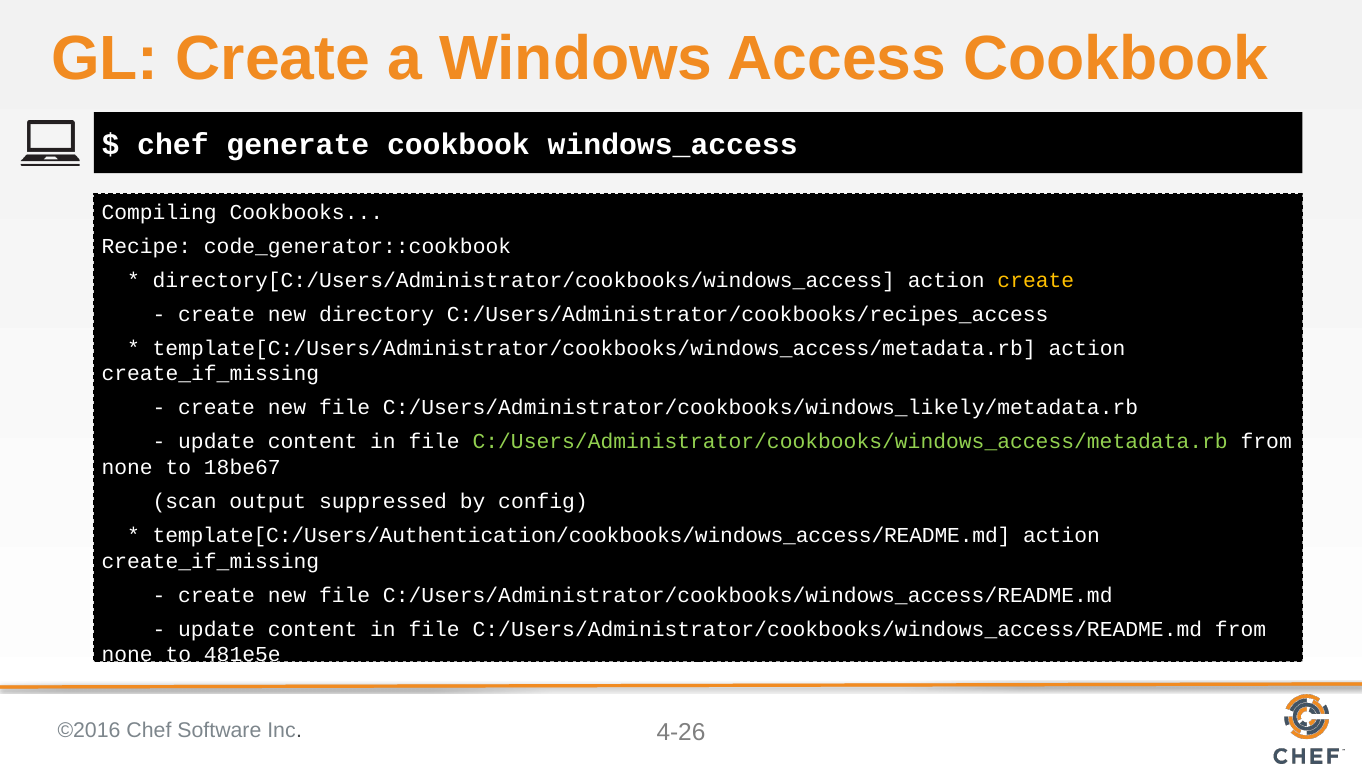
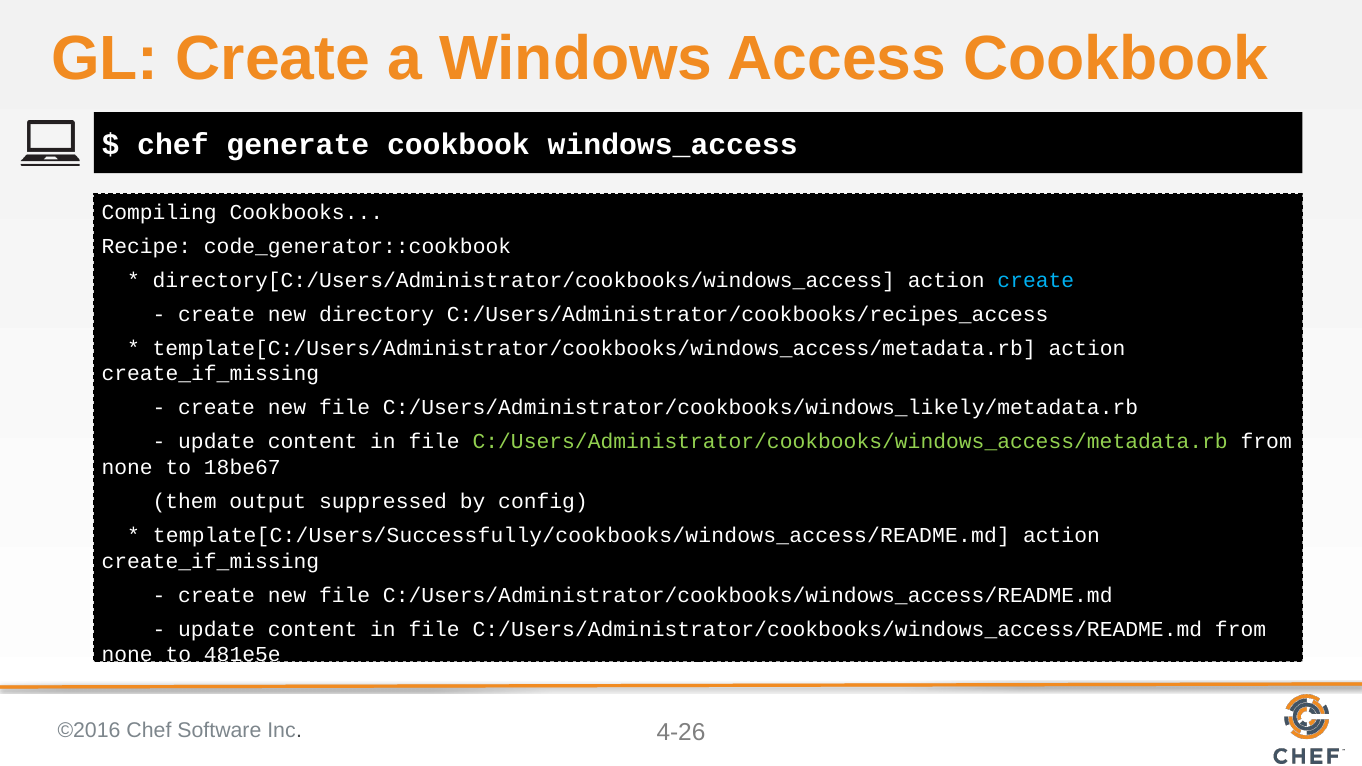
create colour: yellow -> light blue (1036, 280)
scan: scan -> them (185, 502)
template[C:/Users/Authentication/cookbooks/windows_access/README.md: template[C:/Users/Authentication/cookbooks/windows_access/README.md -> template[C:/Users/Successfully/cookbooks/windows_access/README.md (581, 536)
